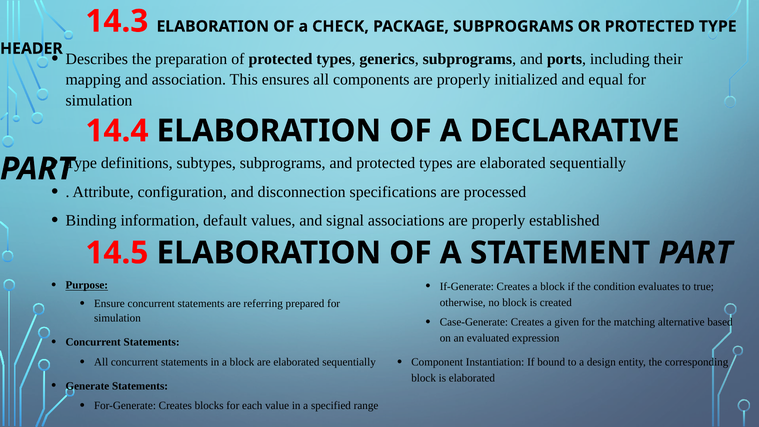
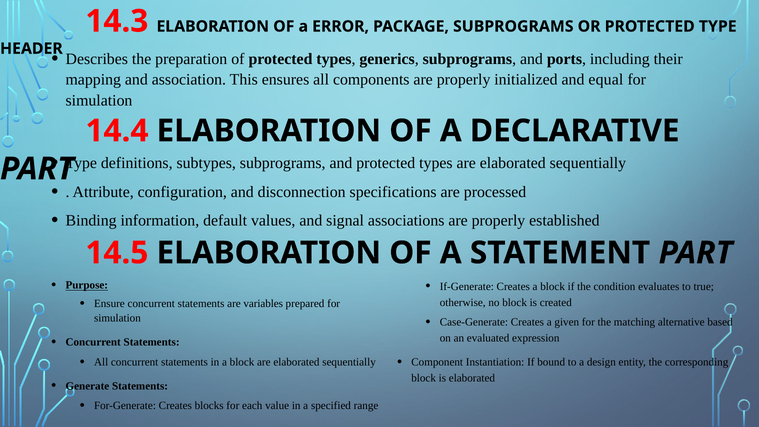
CHECK: CHECK -> ERROR (341, 26)
referring: referring -> variables (263, 304)
